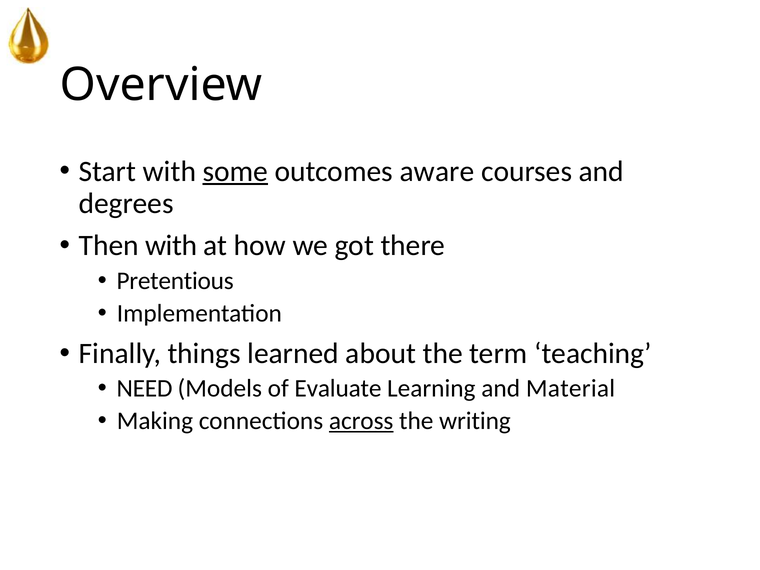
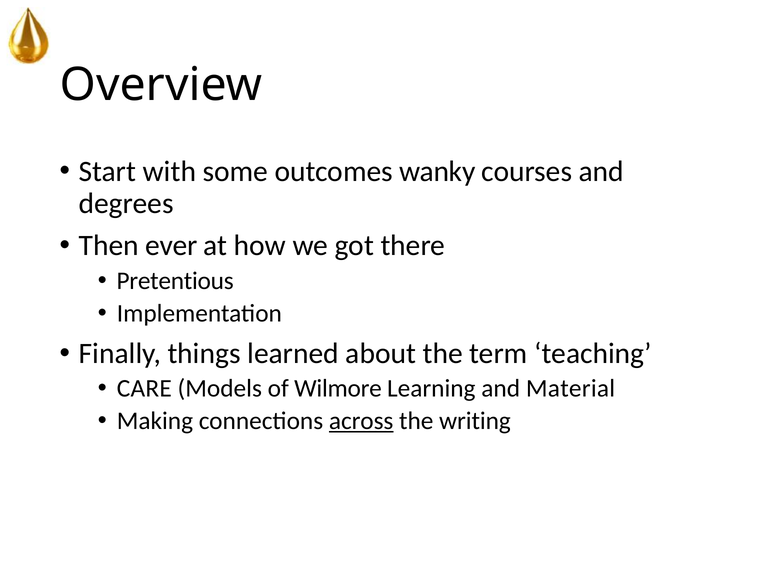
some underline: present -> none (235, 171)
aware: aware -> wanky (437, 171)
Then with: with -> ever (171, 246)
NEED: NEED -> CARE (144, 388)
Evaluate: Evaluate -> Wilmore (338, 388)
